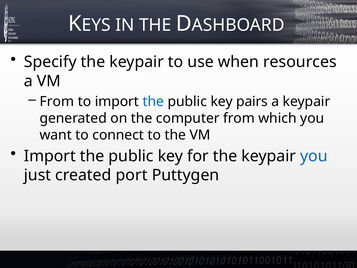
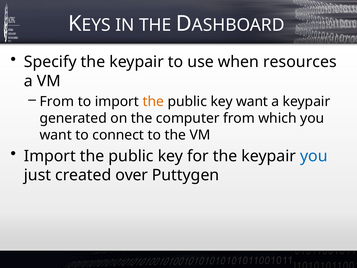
the colour: blue -> orange (153, 101)
key pairs: pairs -> want (252, 101)
port: port -> over (132, 175)
